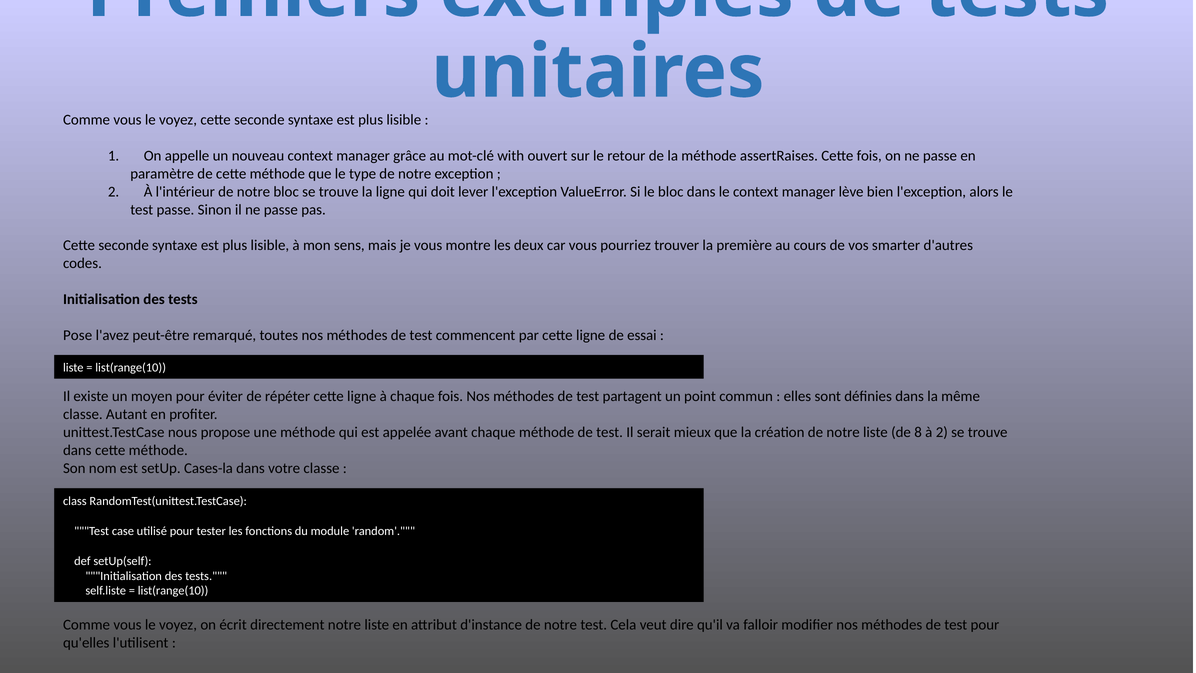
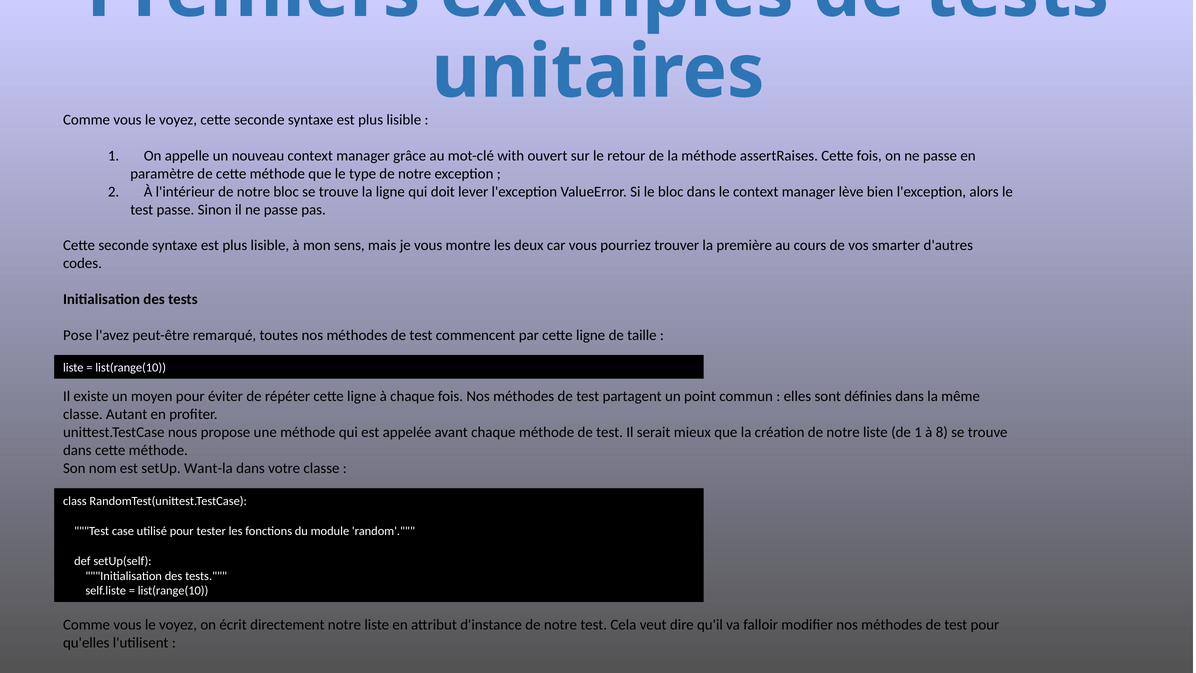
essai: essai -> taille (642, 335)
de 8: 8 -> 1 (918, 432)
à 2: 2 -> 8 (942, 432)
Cases-la: Cases-la -> Want-la (208, 468)
